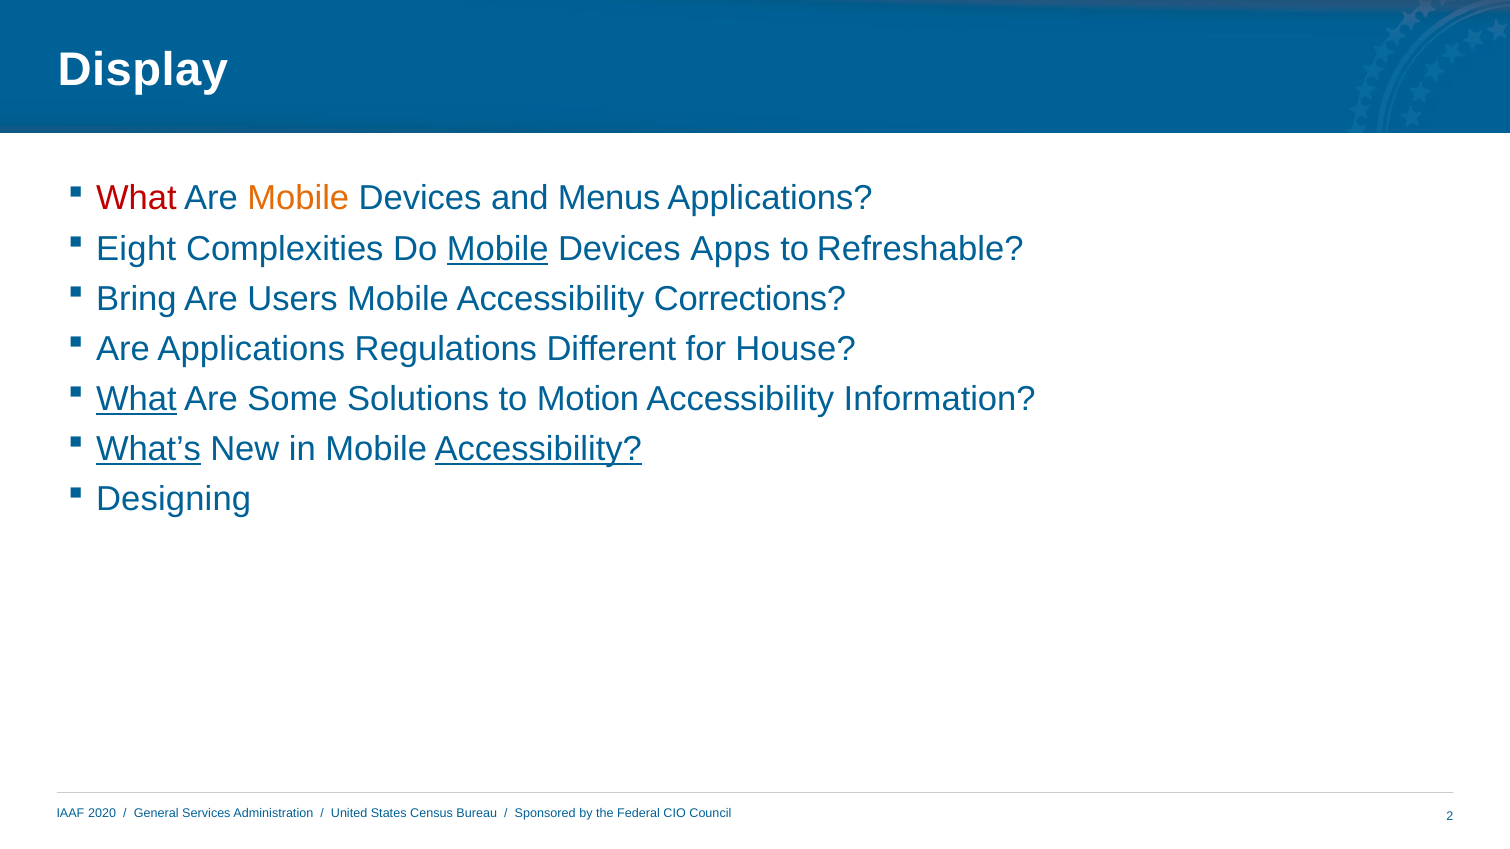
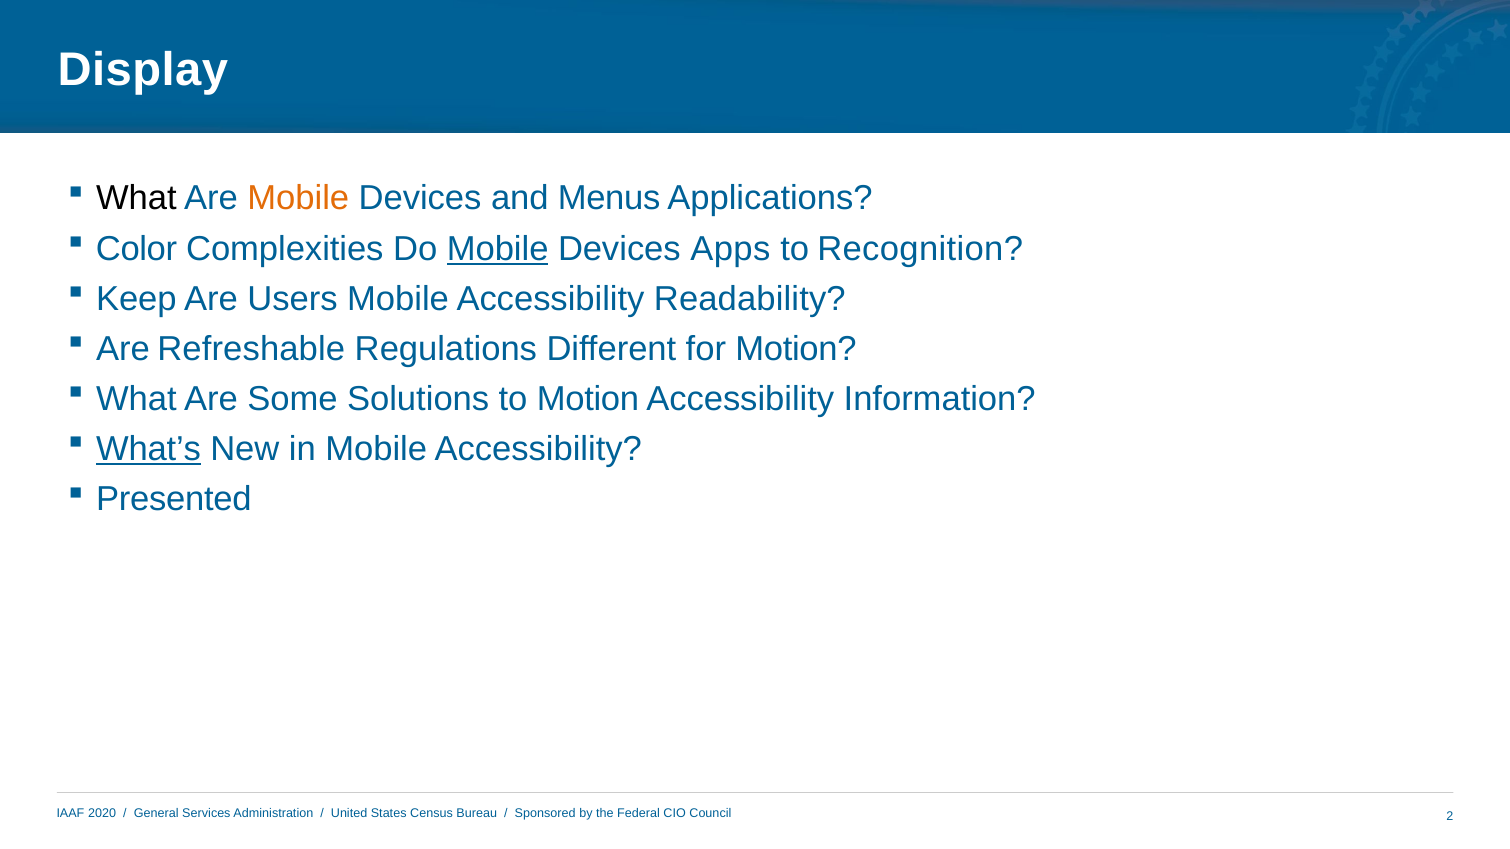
What colour: red -> black (136, 199)
Eight: Eight -> Color (137, 249)
Refreshable: Refreshable -> Recognition (920, 249)
Bring: Bring -> Keep (136, 299)
Corrections: Corrections -> Readability (750, 299)
Are Applications: Applications -> Refreshable (251, 349)
for House: House -> Motion (796, 349)
What underline: present -> none (136, 399)
Accessibility underline: present -> none (538, 449)
Designing: Designing -> Presented (174, 500)
